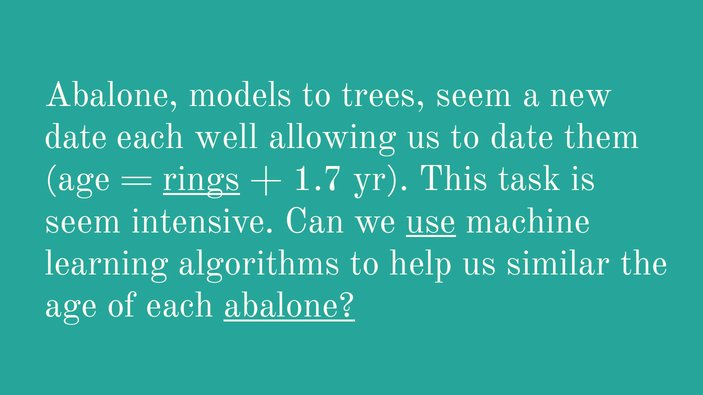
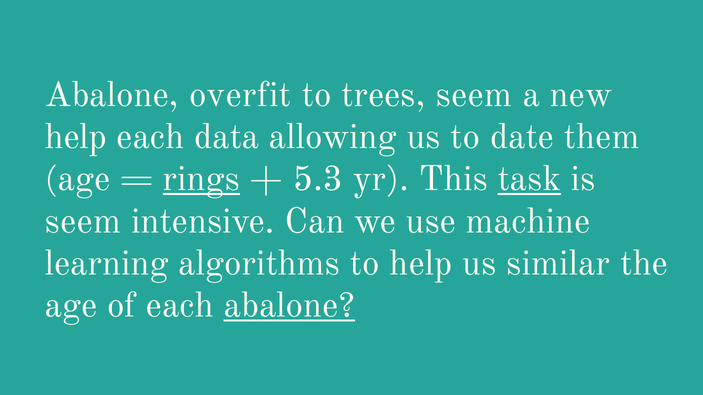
models: models -> overfit (240, 95)
date: date -> help (76, 137)
well: well -> data (227, 137)
1.7: 1.7 -> 5.3 (318, 179)
task underline: none -> present (529, 179)
use underline: present -> none (431, 221)
